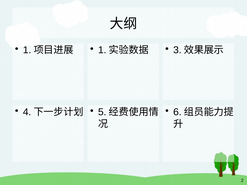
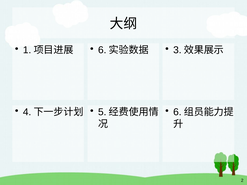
1: 1 -> 6 (102, 50)
